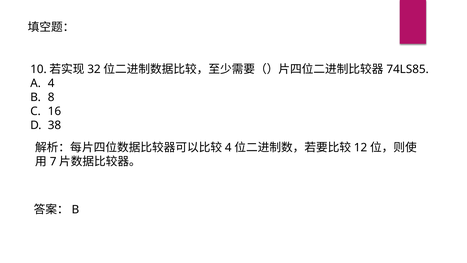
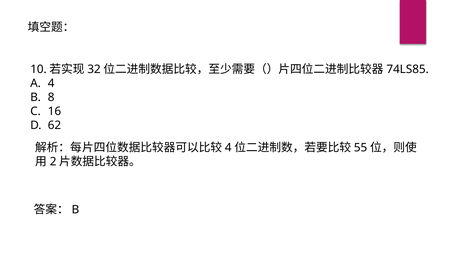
38: 38 -> 62 (54, 125)
12: 12 -> 55 (361, 147)
7: 7 -> 2 (53, 161)
